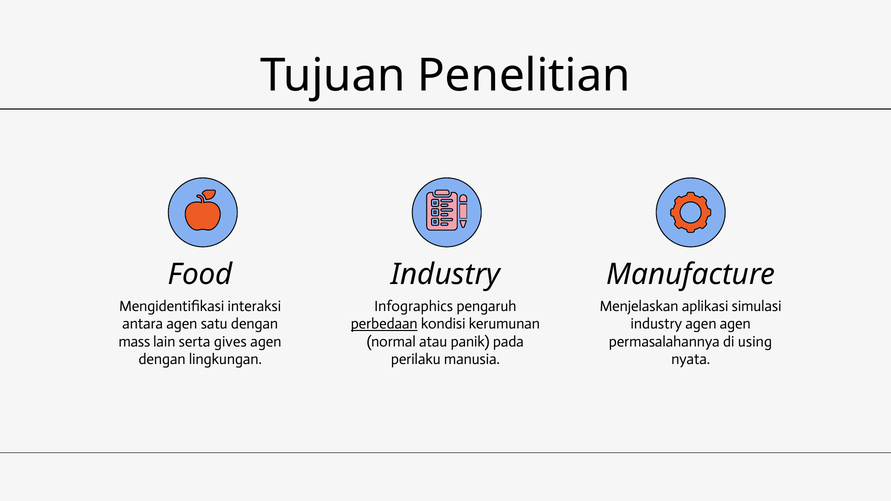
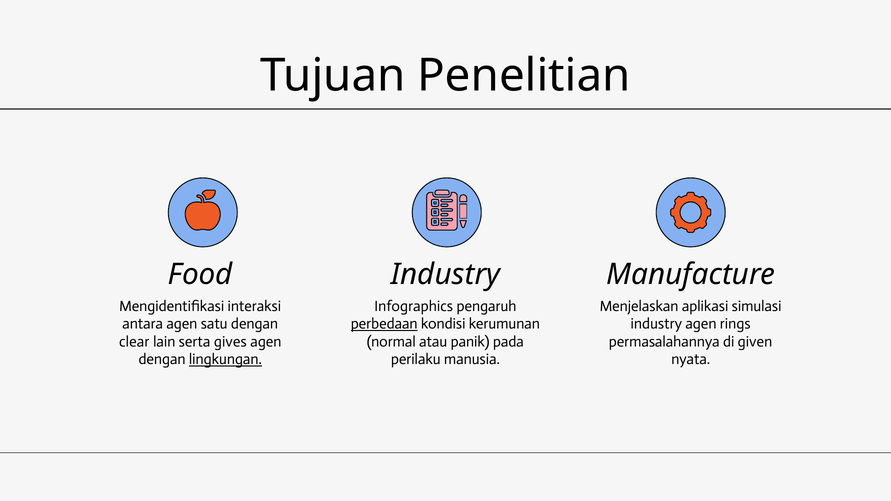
agen agen: agen -> rings (735, 324)
mass: mass -> clear (134, 342)
using: using -> given (755, 342)
lingkungan underline: none -> present (225, 360)
